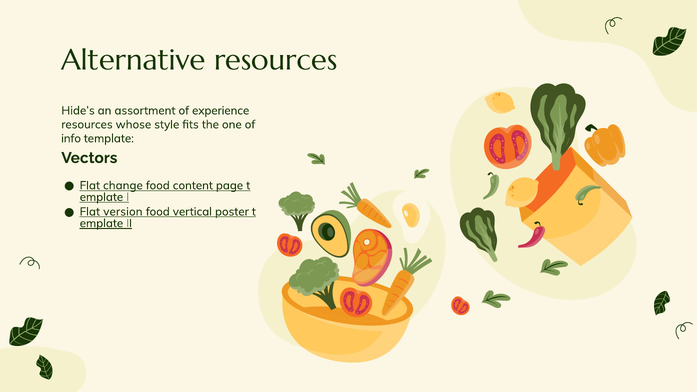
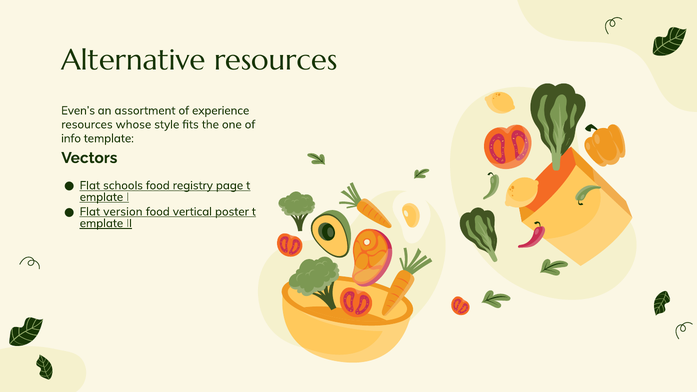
Hide’s: Hide’s -> Even’s (78, 111)
change: change -> schools (123, 186)
content: content -> registry (193, 186)
